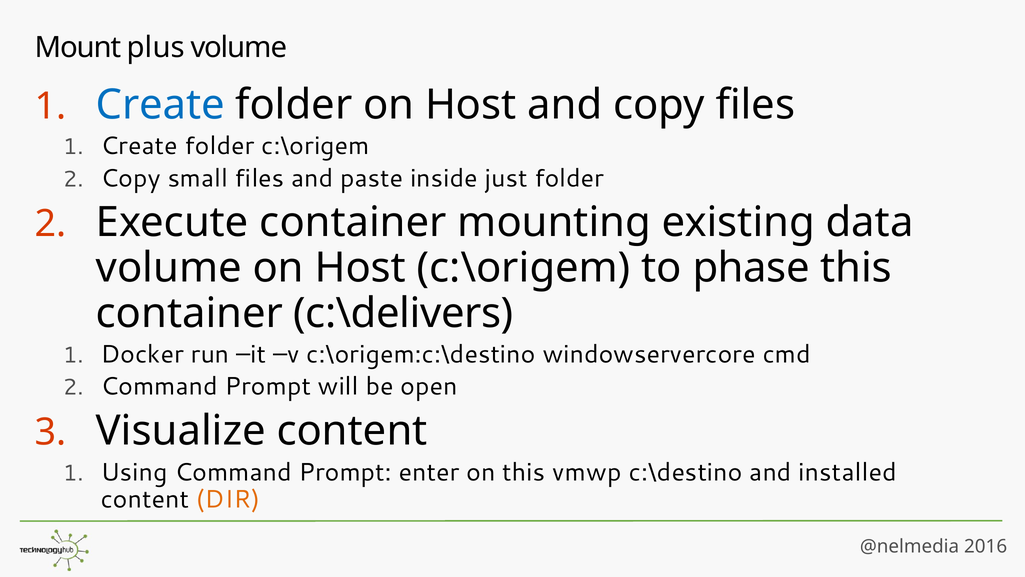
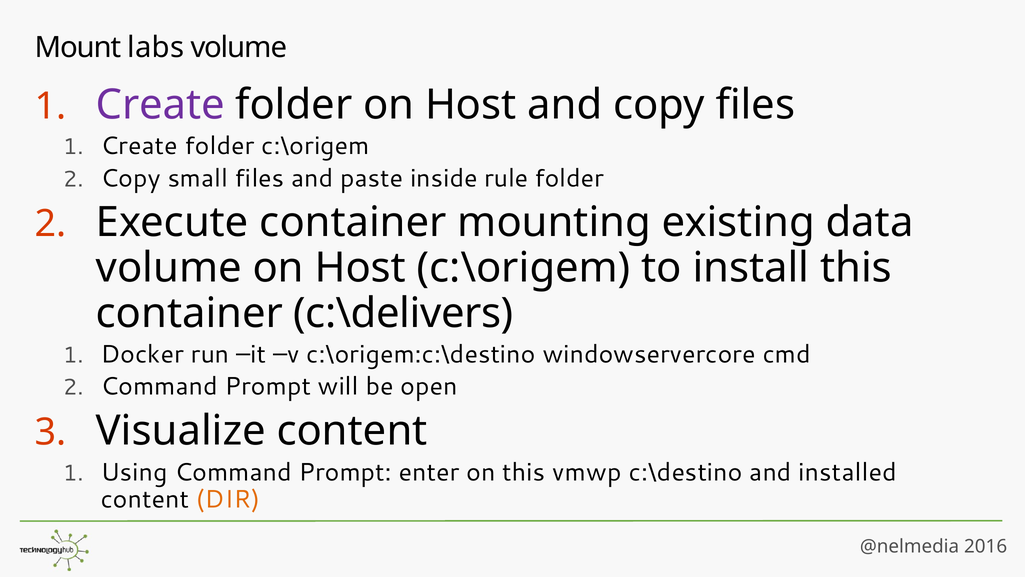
plus: plus -> labs (156, 48)
Create colour: blue -> purple (160, 105)
just: just -> rule (506, 178)
phase: phase -> install (751, 268)
